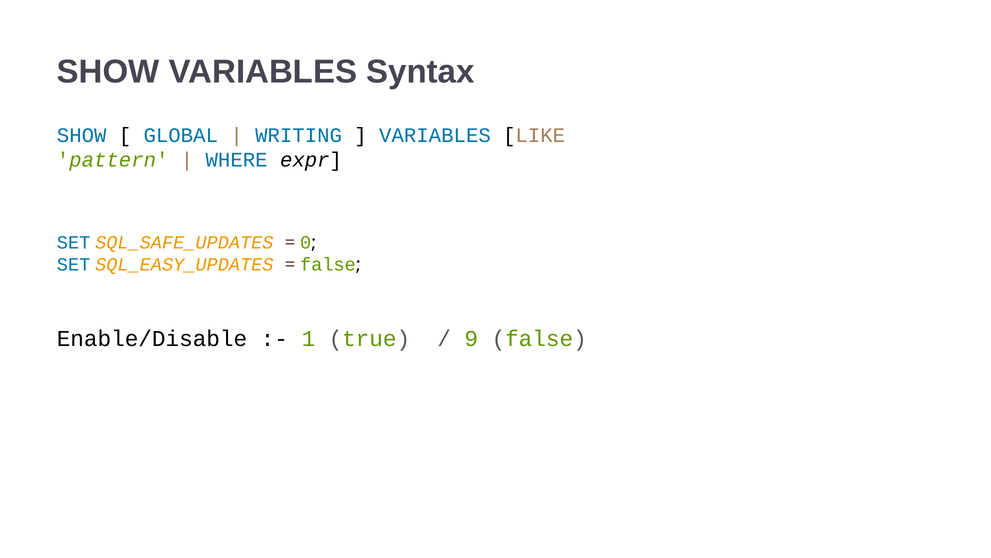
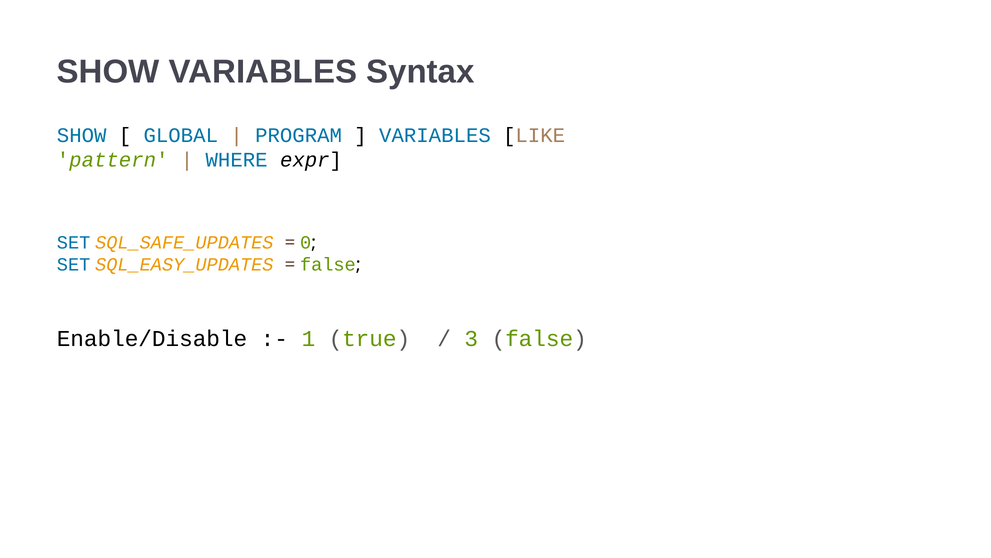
WRITING: WRITING -> PROGRAM (299, 135)
9: 9 -> 3 (471, 338)
